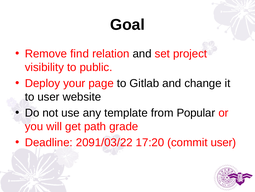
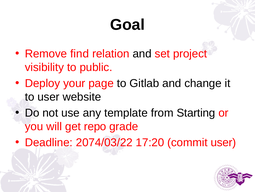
Popular: Popular -> Starting (196, 112)
path: path -> repo (95, 126)
2091/03/22: 2091/03/22 -> 2074/03/22 (104, 142)
